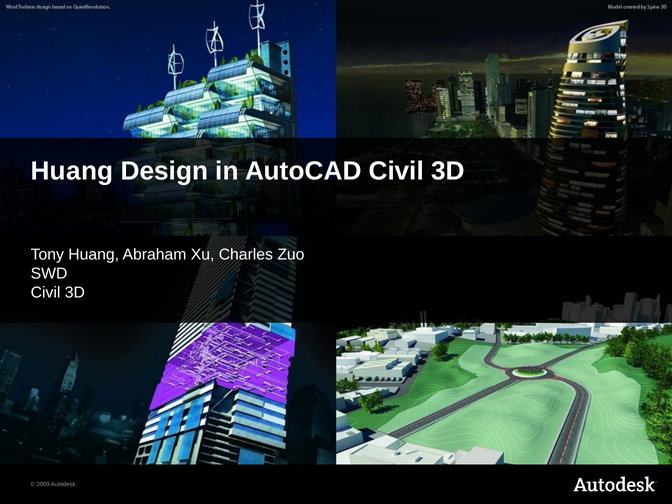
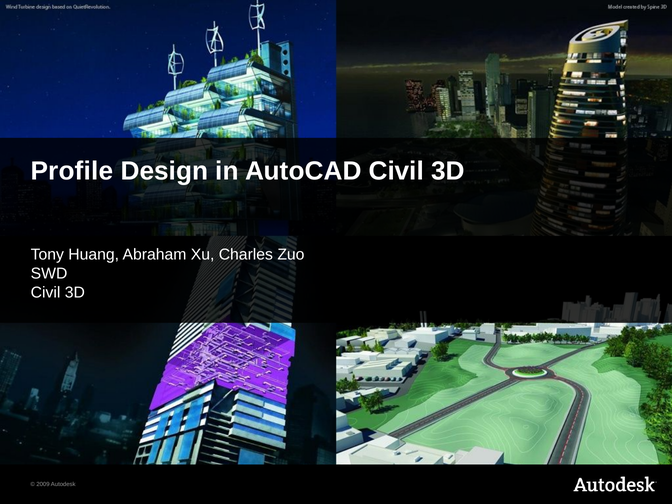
Huang: Huang -> Profile (72, 171)
